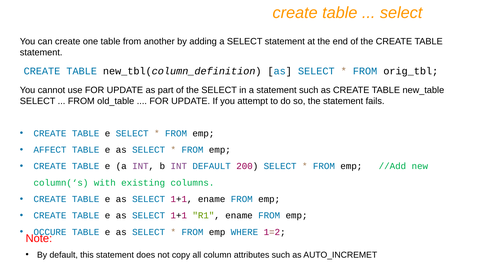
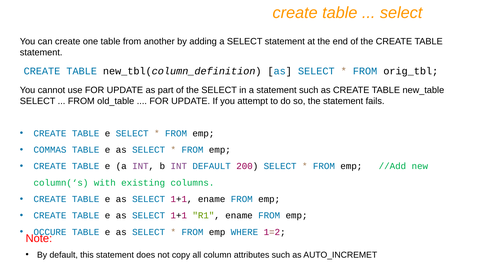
AFFECT: AFFECT -> COMMAS (50, 150)
